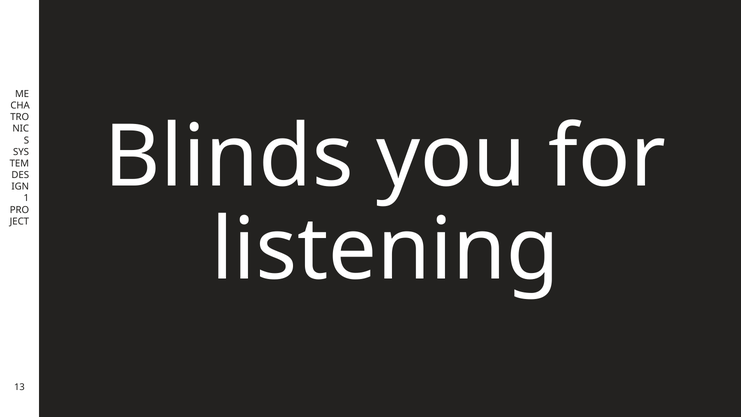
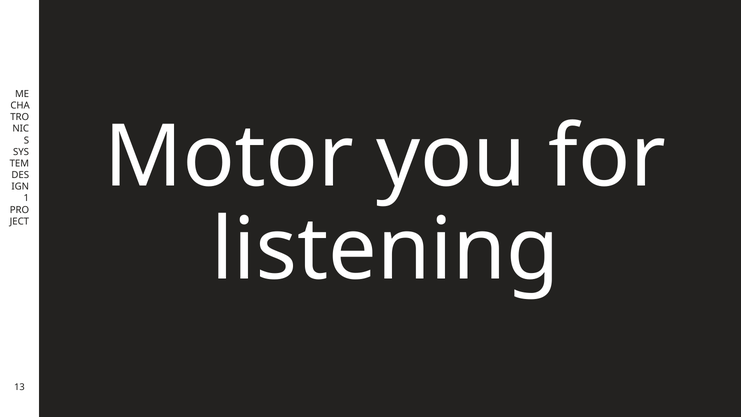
Blinds: Blinds -> Motor (229, 157)
